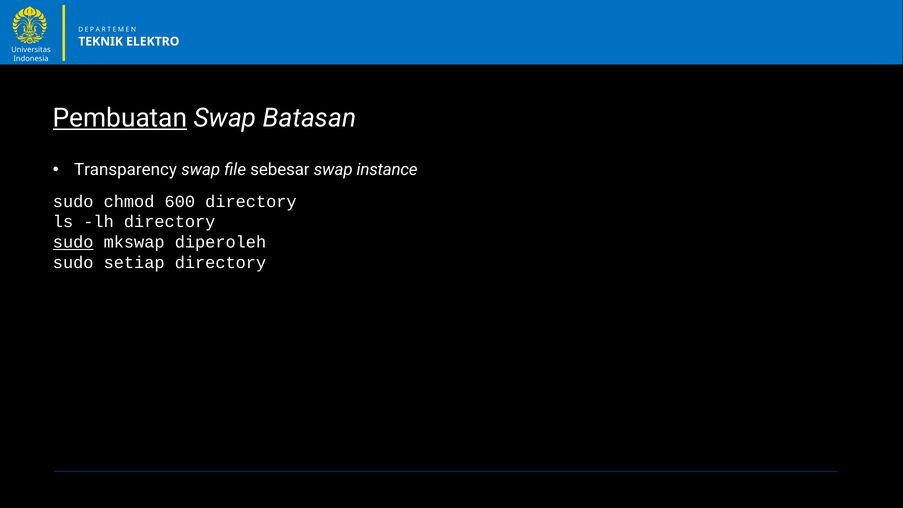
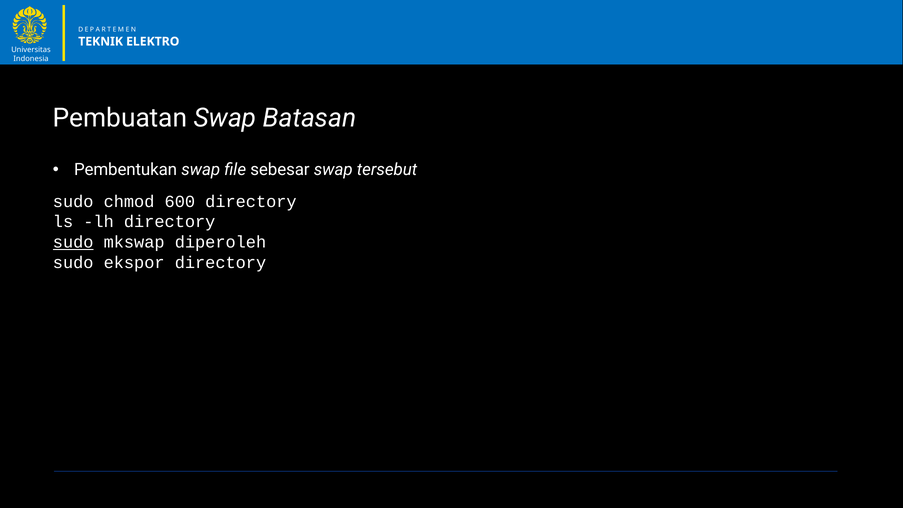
Pembuatan underline: present -> none (120, 118)
Transparency: Transparency -> Pembentukan (126, 170)
instance: instance -> tersebut (387, 170)
setiap: setiap -> ekspor (134, 262)
